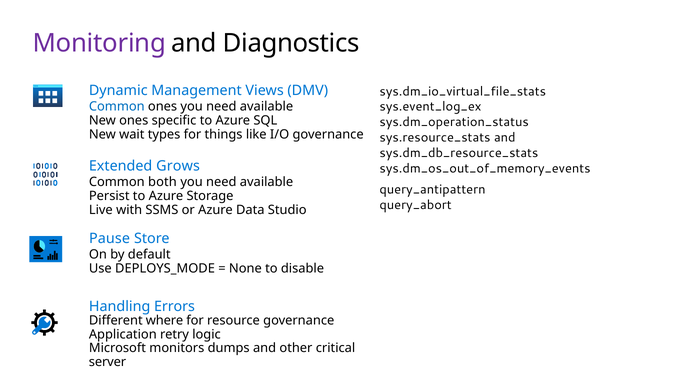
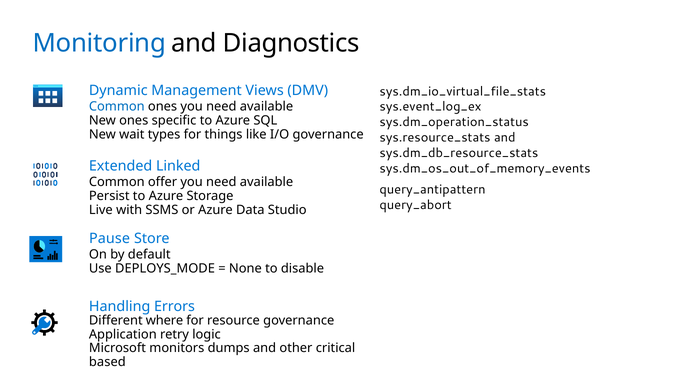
Monitoring colour: purple -> blue (99, 43)
Grows: Grows -> Linked (178, 166)
both: both -> offer (163, 182)
server: server -> based (107, 362)
